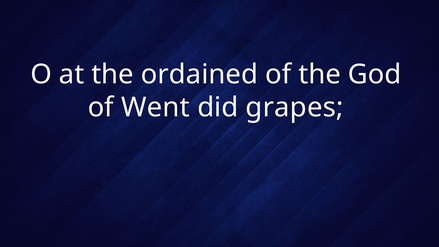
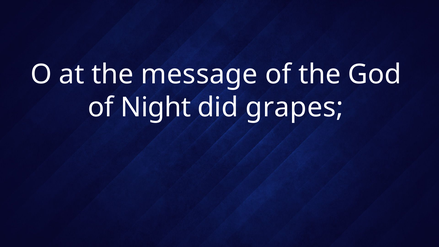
ordained: ordained -> message (199, 75)
Went: Went -> Night (156, 107)
